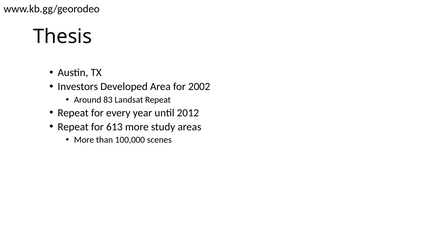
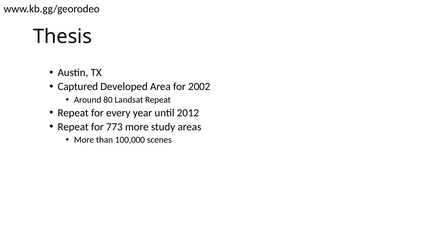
Investors: Investors -> Captured (78, 87)
83: 83 -> 80 (108, 100)
613: 613 -> 773 (114, 127)
